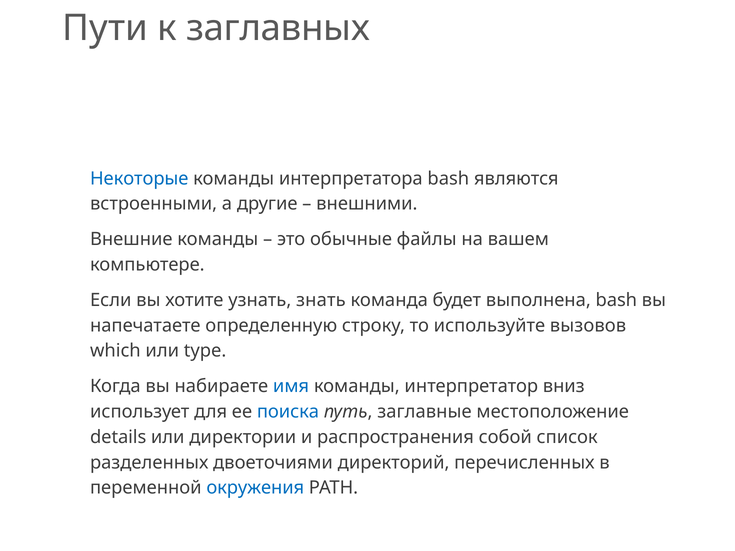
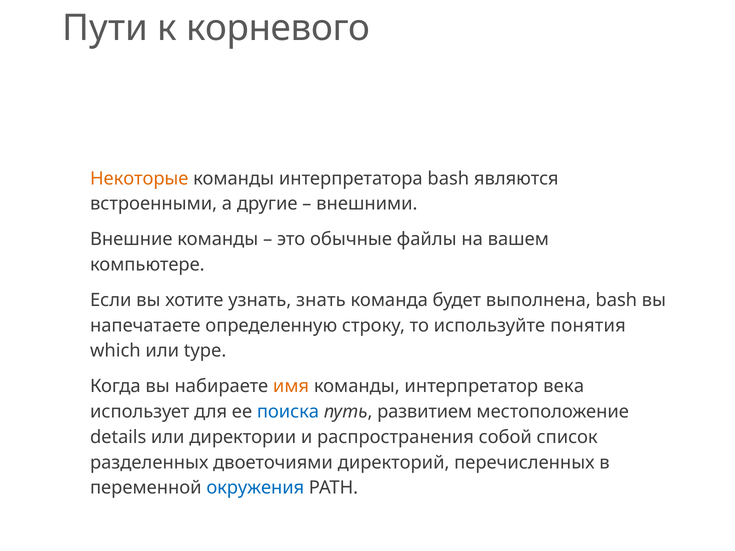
заглавных: заглавных -> корневого (278, 28)
Некоторые colour: blue -> orange (139, 179)
вызовов: вызовов -> понятия (588, 326)
имя colour: blue -> orange (291, 387)
вниз: вниз -> века (564, 387)
заглавные: заглавные -> развитием (425, 412)
